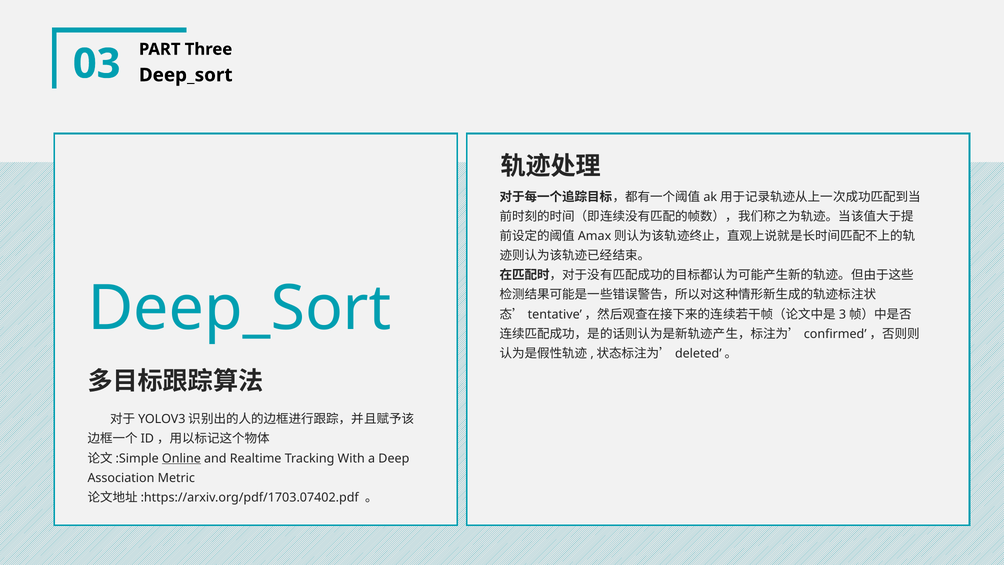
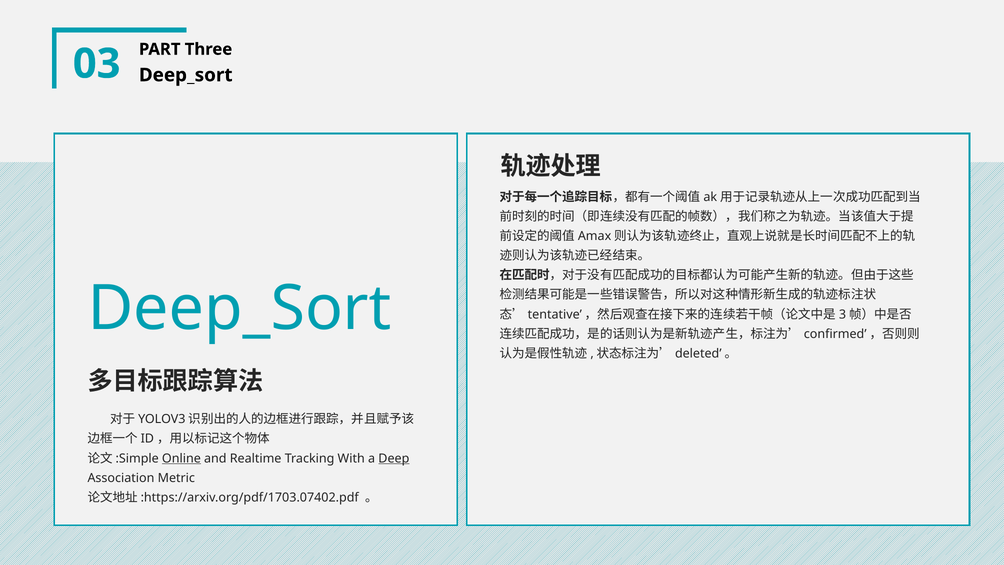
Deep underline: none -> present (394, 458)
